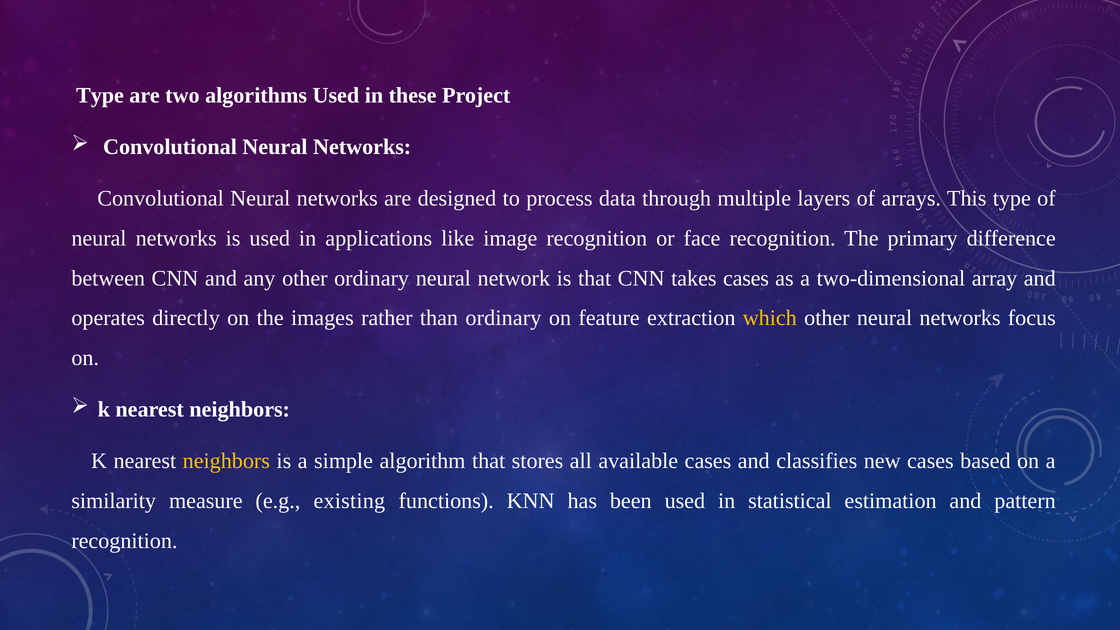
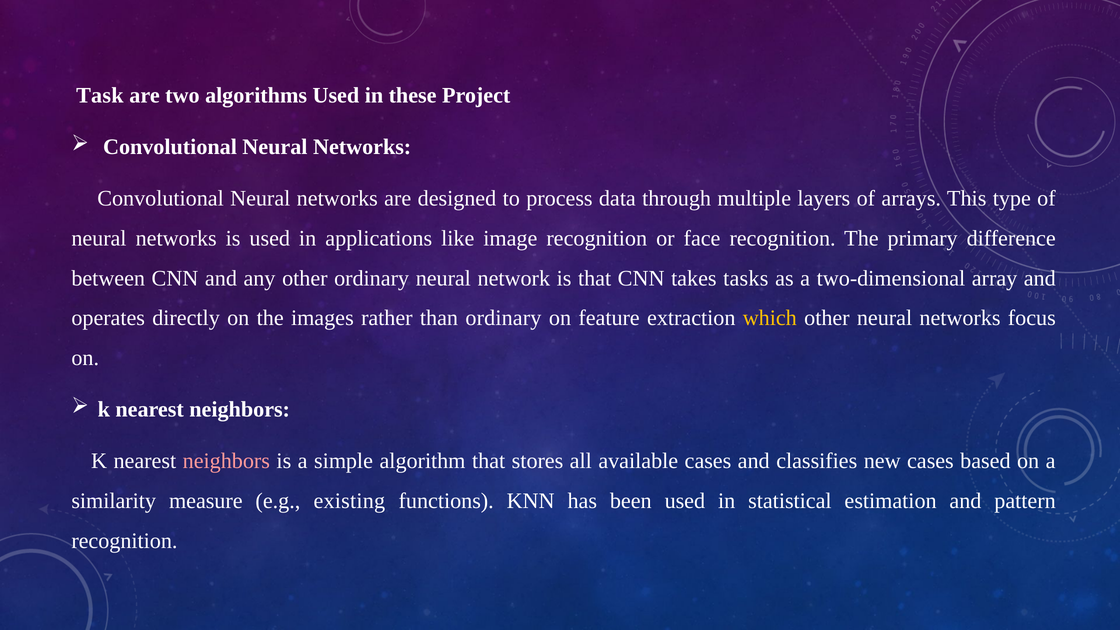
Type: Type -> Task (100, 95)
takes cases: cases -> tasks (746, 278)
neighbors colour: yellow -> pink (226, 461)
